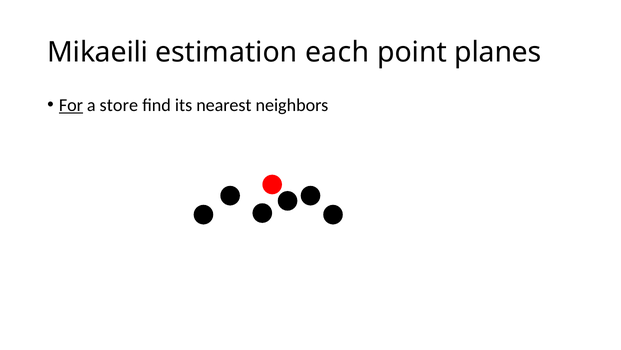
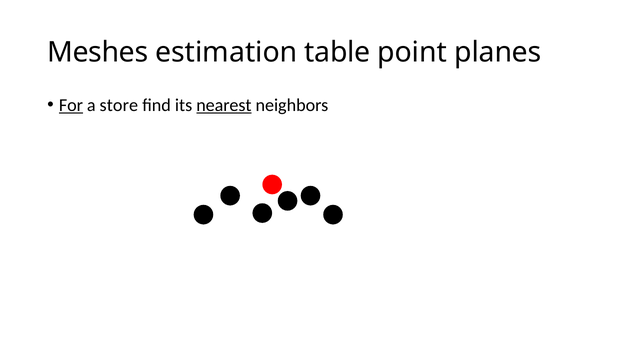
Mikaeili: Mikaeili -> Meshes (98, 52)
each: each -> table (337, 52)
nearest underline: none -> present (224, 105)
